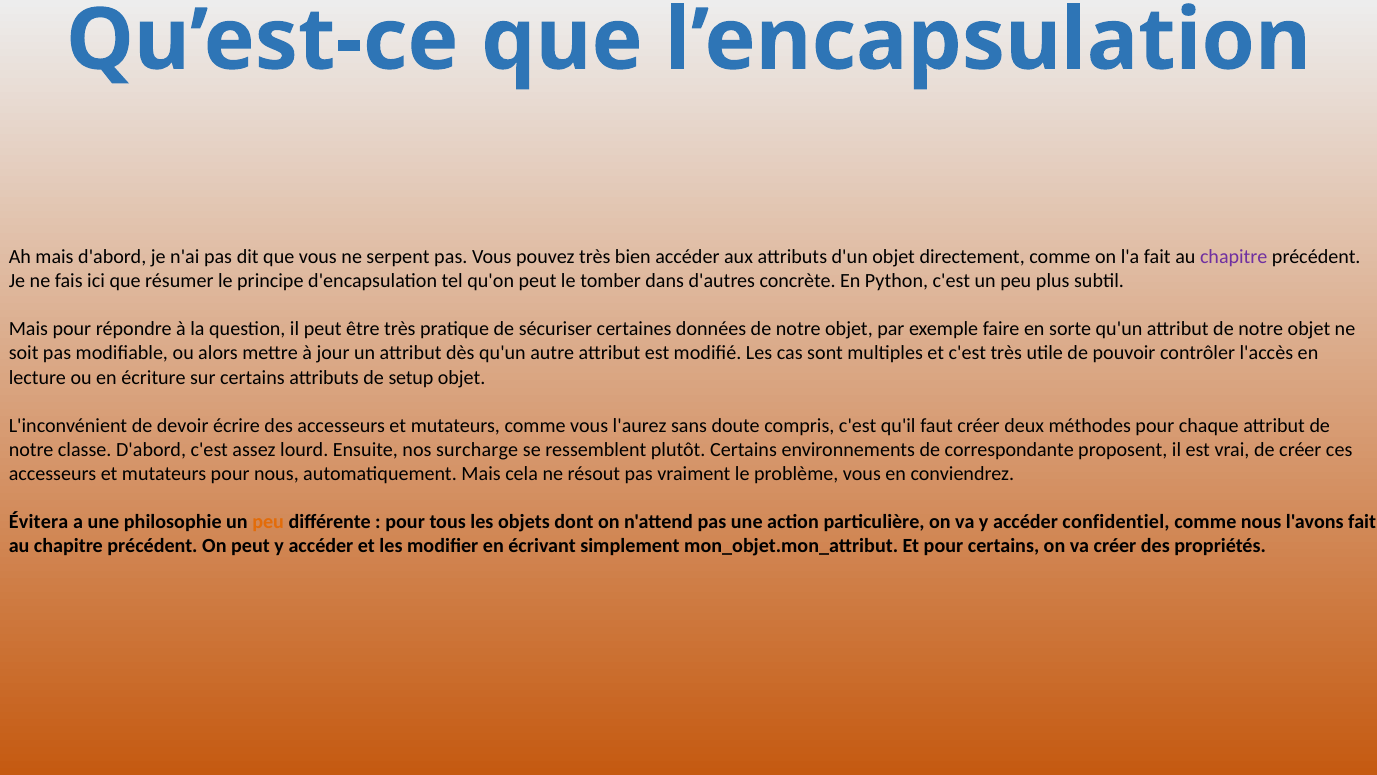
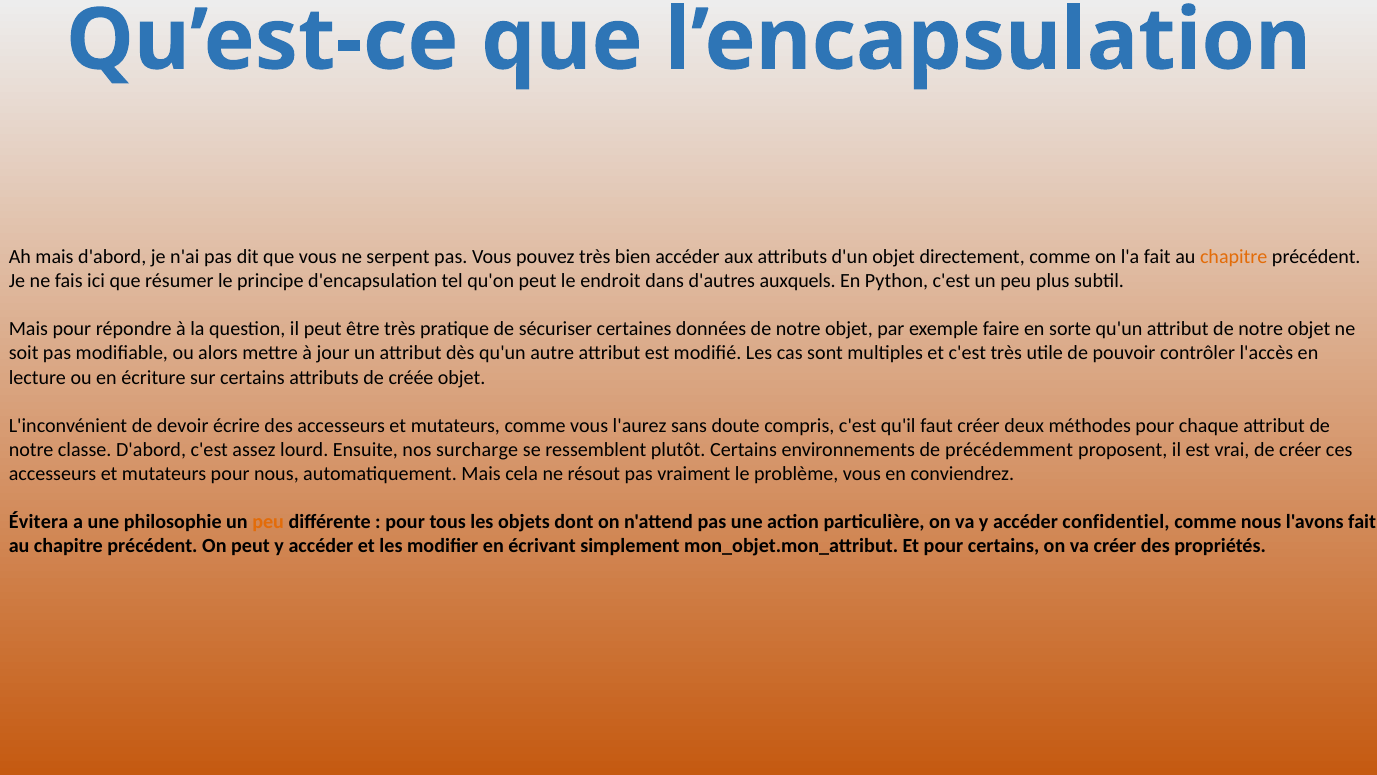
chapitre colour: purple -> orange (1234, 257)
tomber: tomber -> endroit (610, 281)
concrète: concrète -> auxquels (798, 281)
setup: setup -> créée (411, 377)
correspondante: correspondante -> précédemment (1009, 450)
